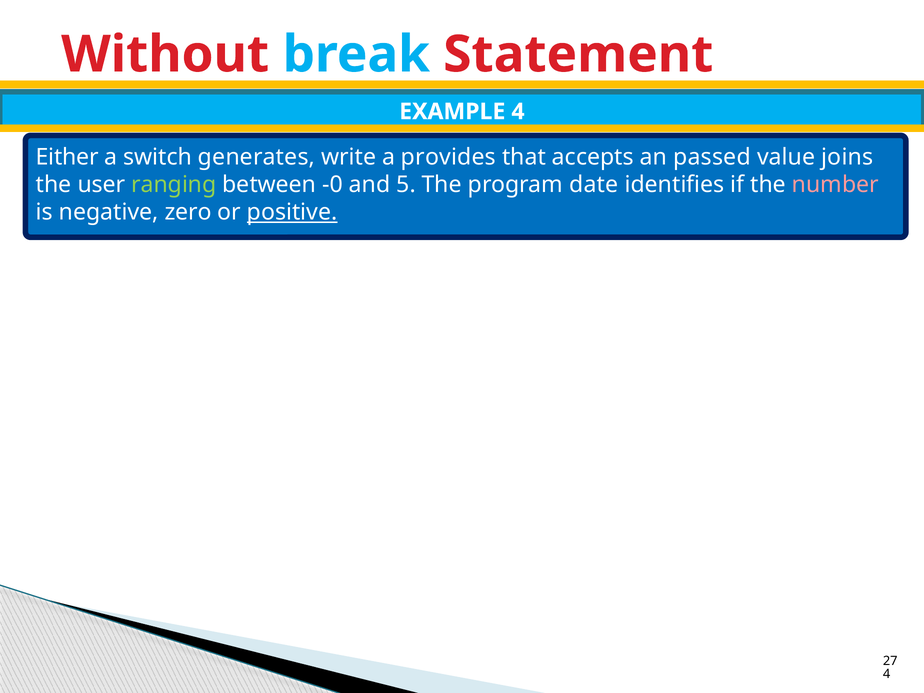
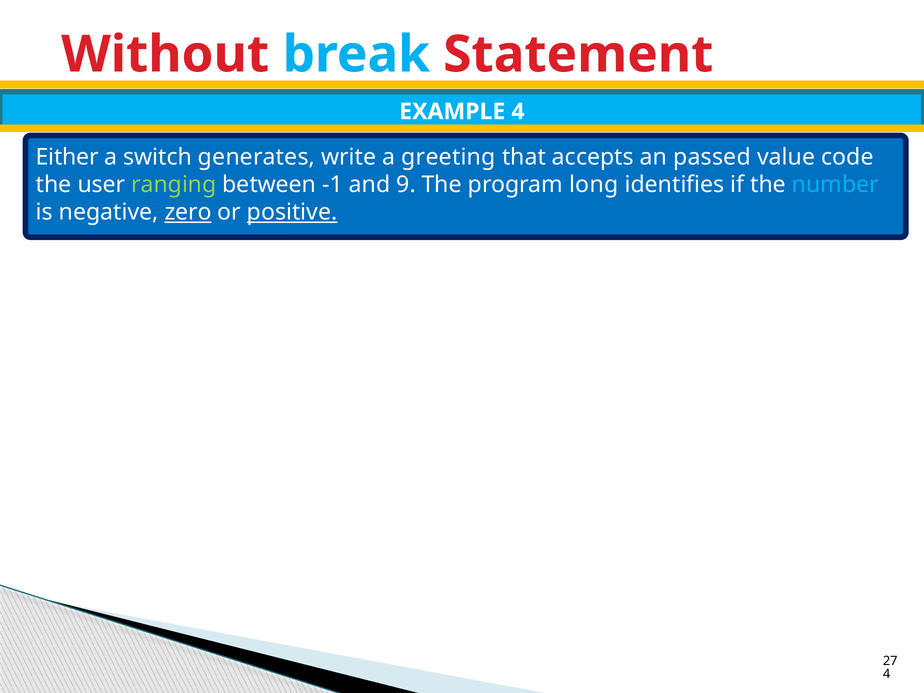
provides: provides -> greeting (448, 157)
joins: joins -> code (847, 157)
-0: -0 -> -1 (333, 185)
5: 5 -> 9 (406, 185)
date: date -> long (594, 185)
number colour: pink -> light blue (835, 185)
zero underline: none -> present (188, 212)
